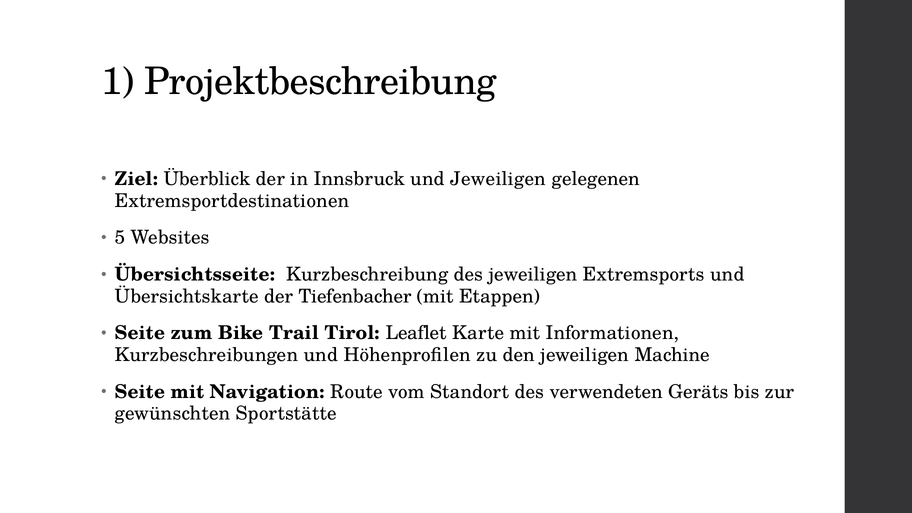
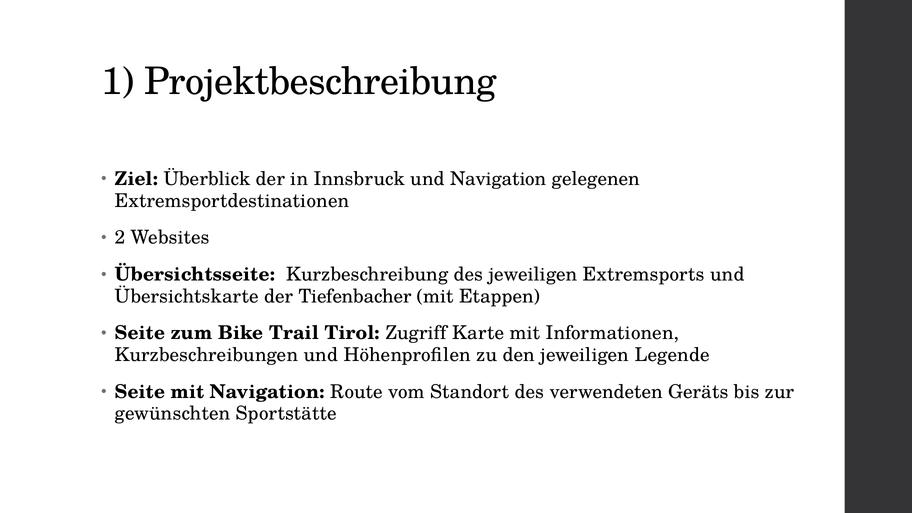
und Jeweiligen: Jeweiligen -> Navigation (498, 179)
5: 5 -> 2 (120, 238)
Leaflet: Leaflet -> Zugriff (416, 333)
Machine: Machine -> Legende (672, 355)
